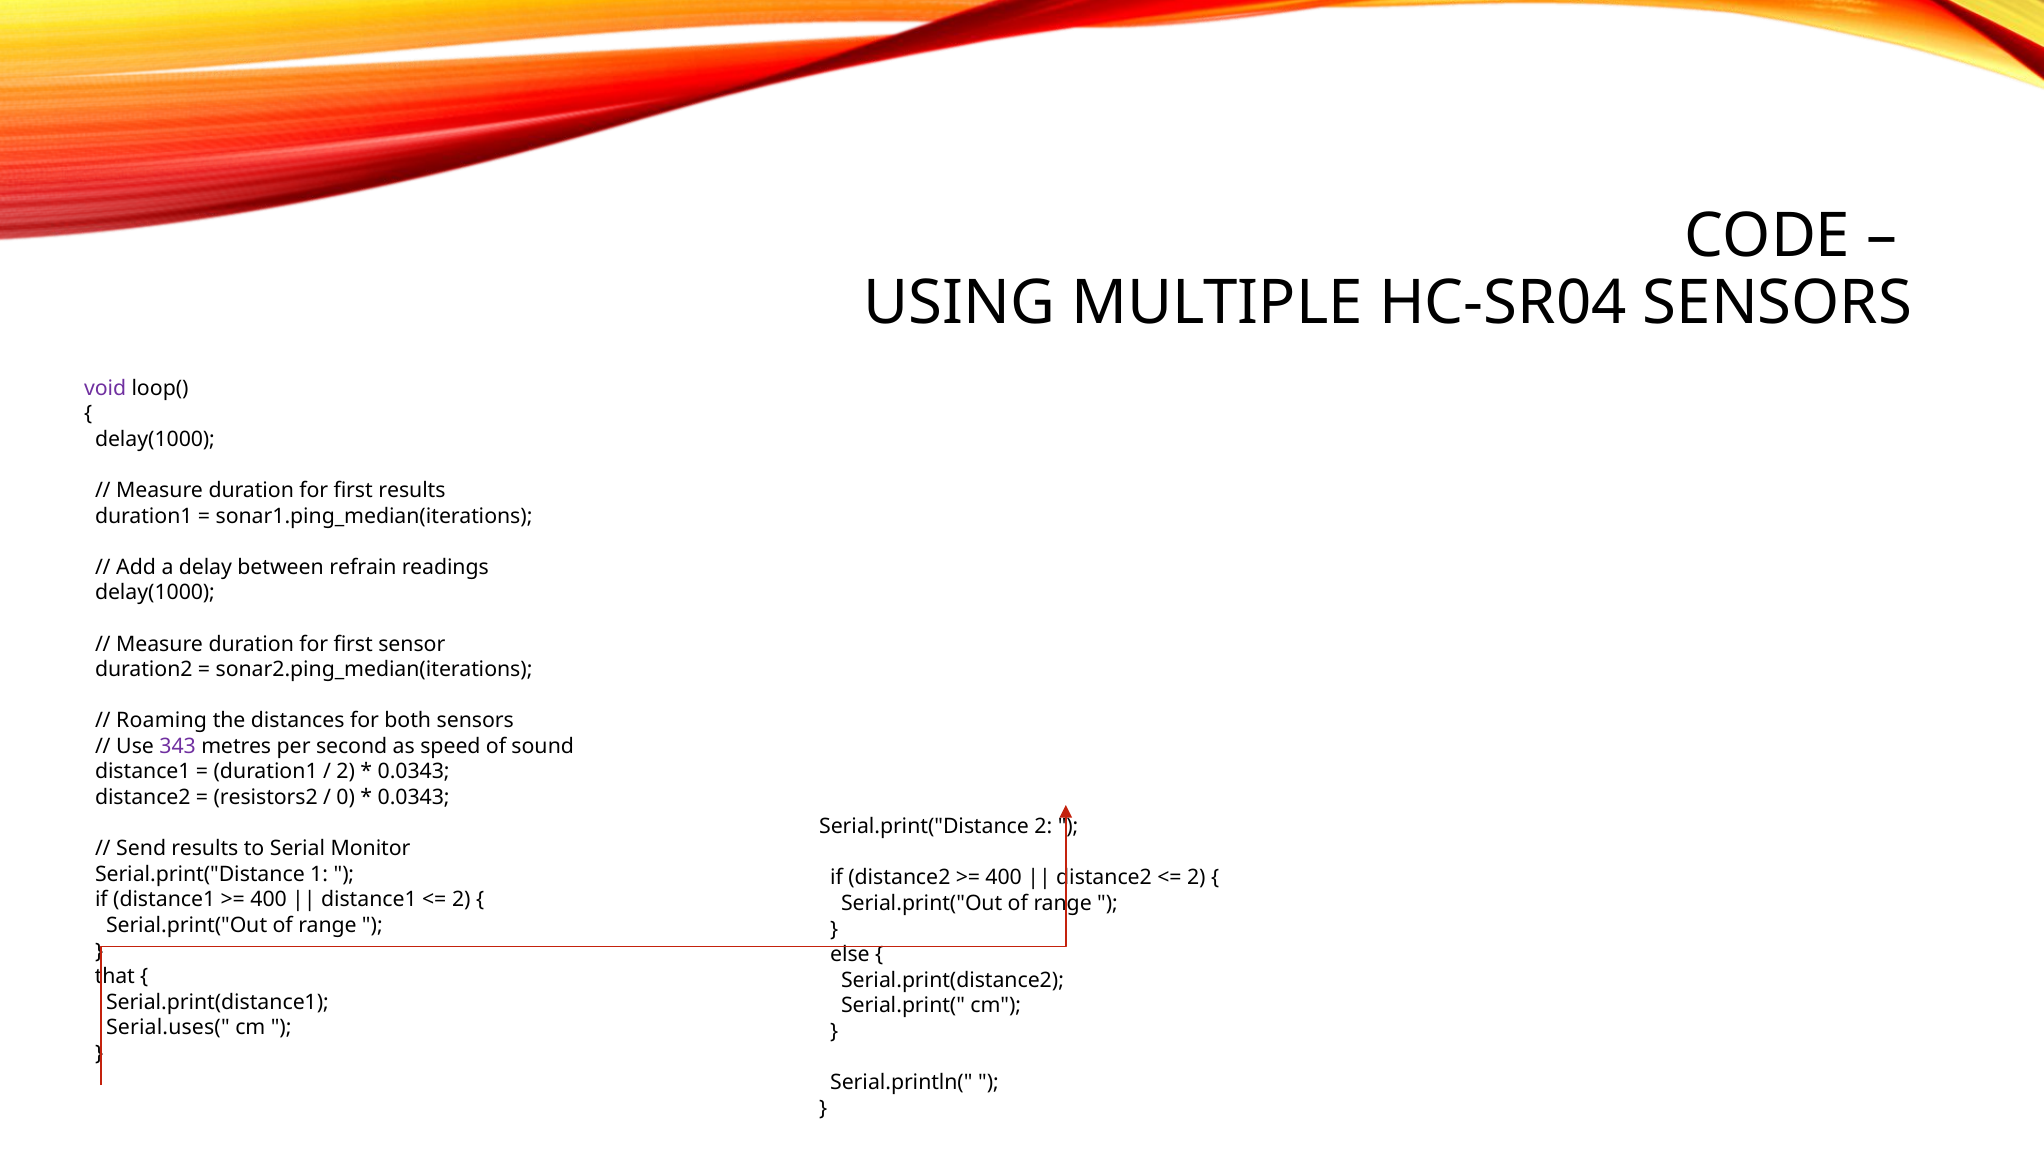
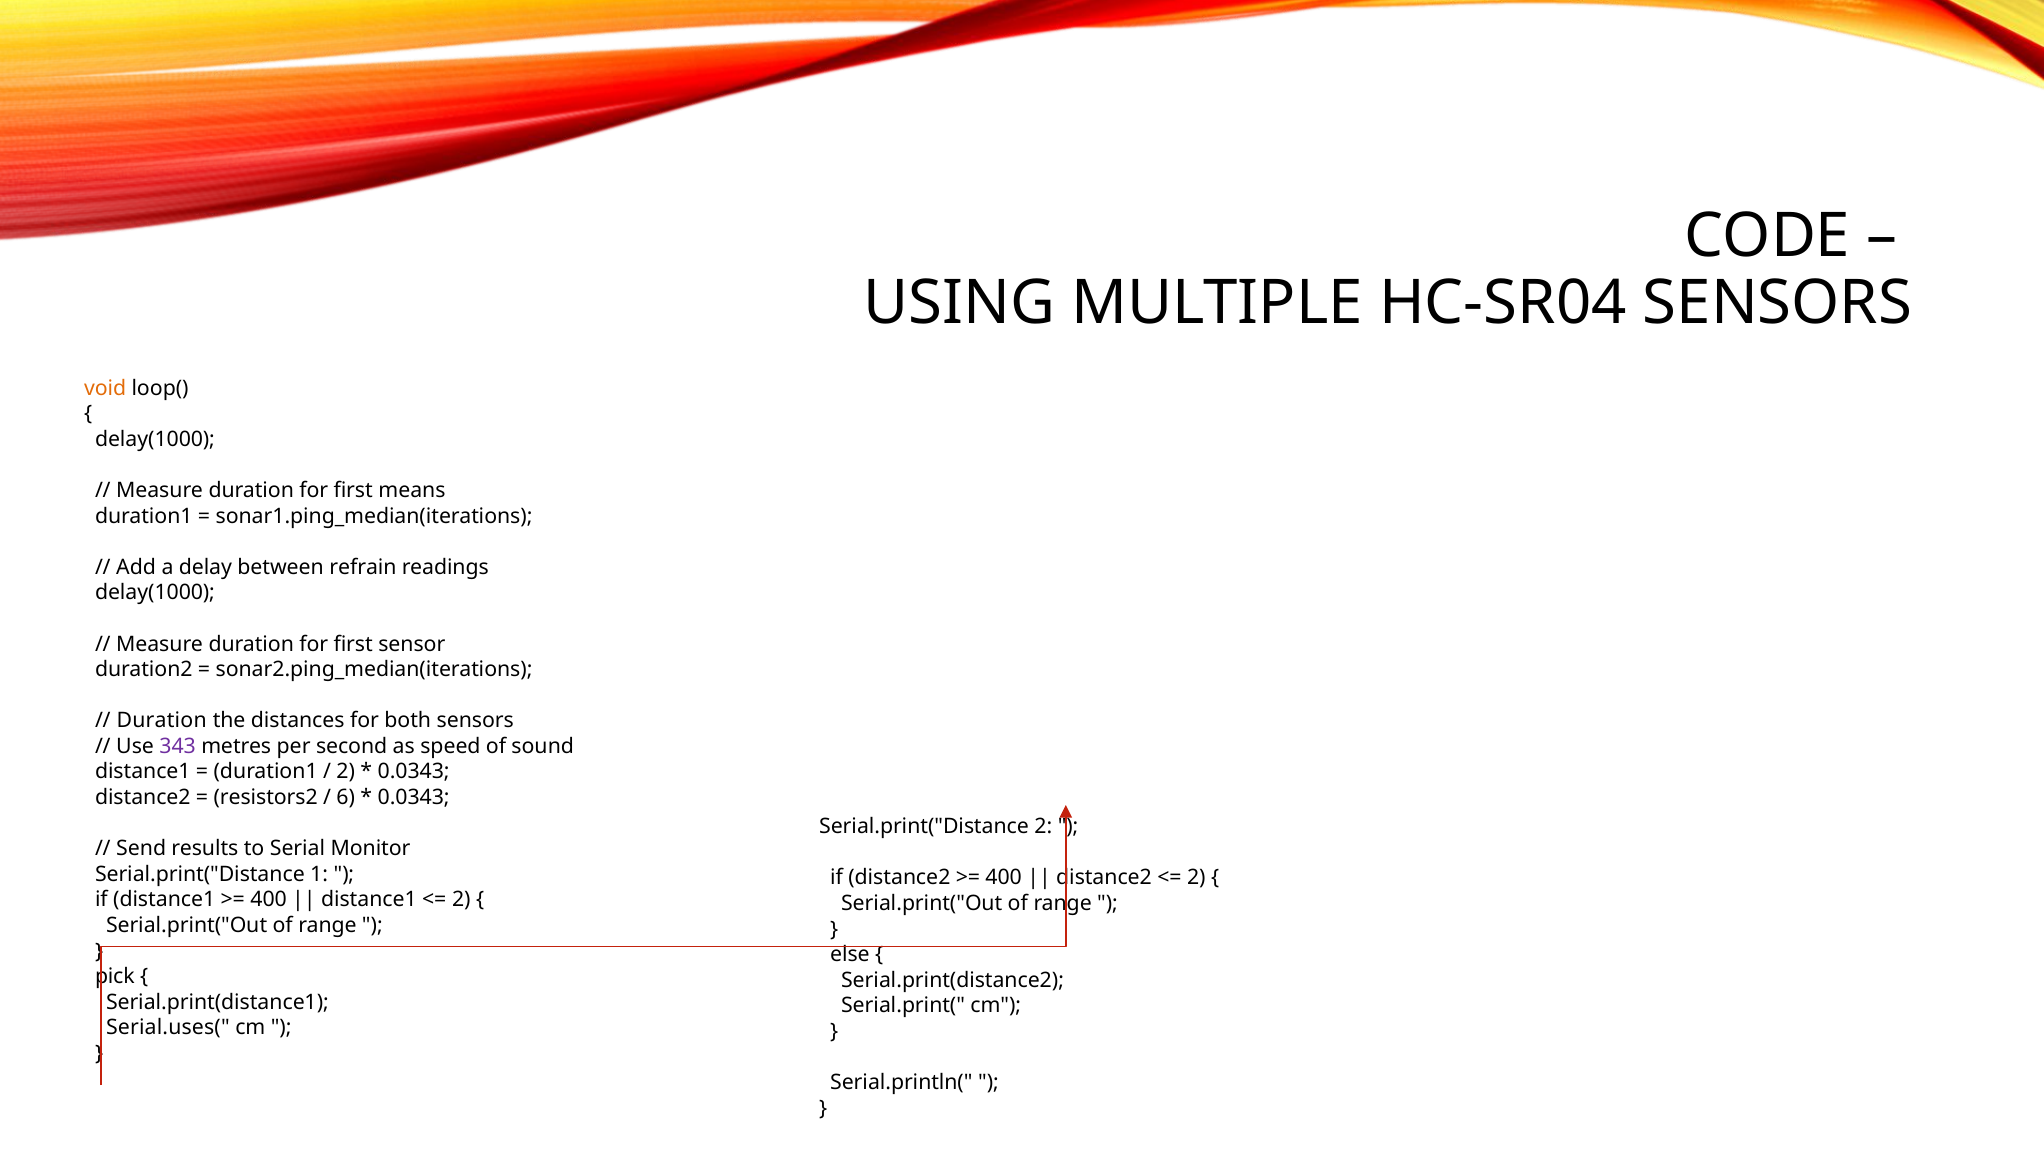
void colour: purple -> orange (105, 388)
first results: results -> means (412, 490)
Roaming: Roaming -> Duration (162, 721)
0: 0 -> 6 (346, 797)
that: that -> pick (115, 976)
